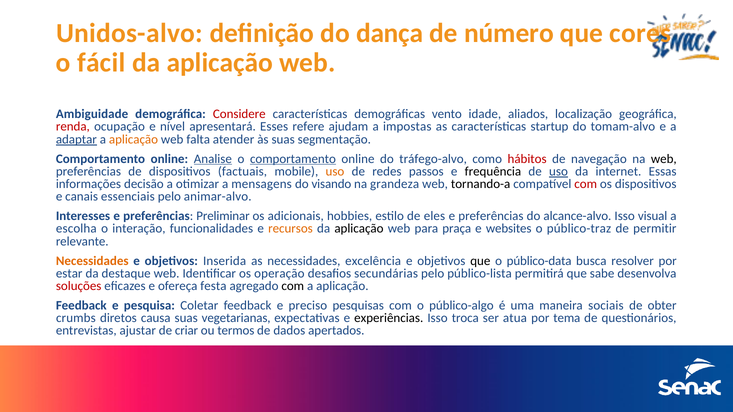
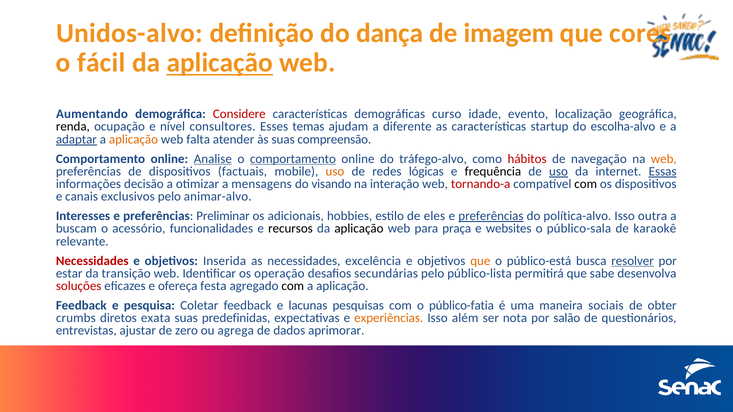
número: número -> imagem (509, 33)
aplicação underline: none -> present (220, 63)
Ambiguidade: Ambiguidade -> Aumentando (92, 114)
vento: vento -> curso (447, 114)
aliados: aliados -> evento (528, 114)
renda colour: red -> black (73, 127)
apresentará: apresentará -> consultores (223, 127)
refere: refere -> temas (308, 127)
impostas: impostas -> diferente (407, 127)
tomam-alvo: tomam-alvo -> escolha-alvo (623, 127)
segmentação: segmentação -> compreensão (334, 139)
web colour: black -> orange (664, 159)
passos: passos -> lógicas (426, 172)
Essas underline: none -> present (663, 172)
grandeza: grandeza -> interação (395, 184)
tornando-a colour: black -> red (481, 184)
com colour: red -> black (586, 184)
essenciais: essenciais -> exclusivos (128, 197)
preferências underline: none -> present (491, 216)
alcance-alvo: alcance-alvo -> política-alvo (577, 216)
visual: visual -> outra (653, 216)
escolha: escolha -> buscam (76, 229)
interação: interação -> acessório (139, 229)
recursos colour: orange -> black (290, 229)
público-traz: público-traz -> público-sala (579, 229)
permitir: permitir -> karaokê (655, 229)
Necessidades colour: orange -> red (92, 261)
que colour: black -> orange (480, 261)
público-data: público-data -> público-está (539, 261)
resolver underline: none -> present (633, 261)
destaque: destaque -> transição (126, 274)
preciso: preciso -> lacunas (308, 306)
público-algo: público-algo -> público-fatia (461, 306)
causa: causa -> exata (156, 318)
vegetarianas: vegetarianas -> predefinidas (236, 318)
experiências colour: black -> orange (389, 318)
troca: troca -> além (465, 318)
atua: atua -> nota (515, 318)
tema: tema -> salão (567, 318)
criar: criar -> zero (187, 331)
termos: termos -> agrega (236, 331)
apertados: apertados -> aprimorar (336, 331)
